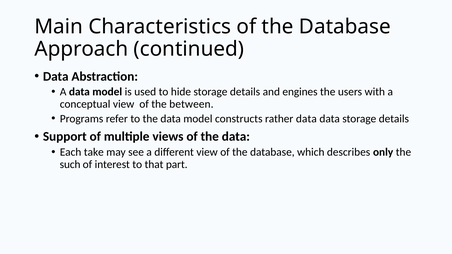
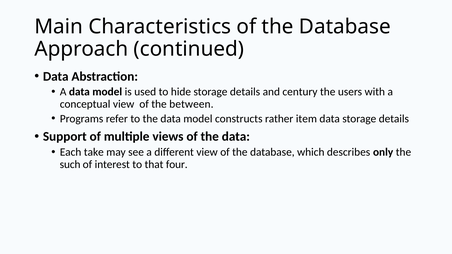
engines: engines -> century (300, 92)
rather data: data -> item (306, 119)
part: part -> four (177, 164)
